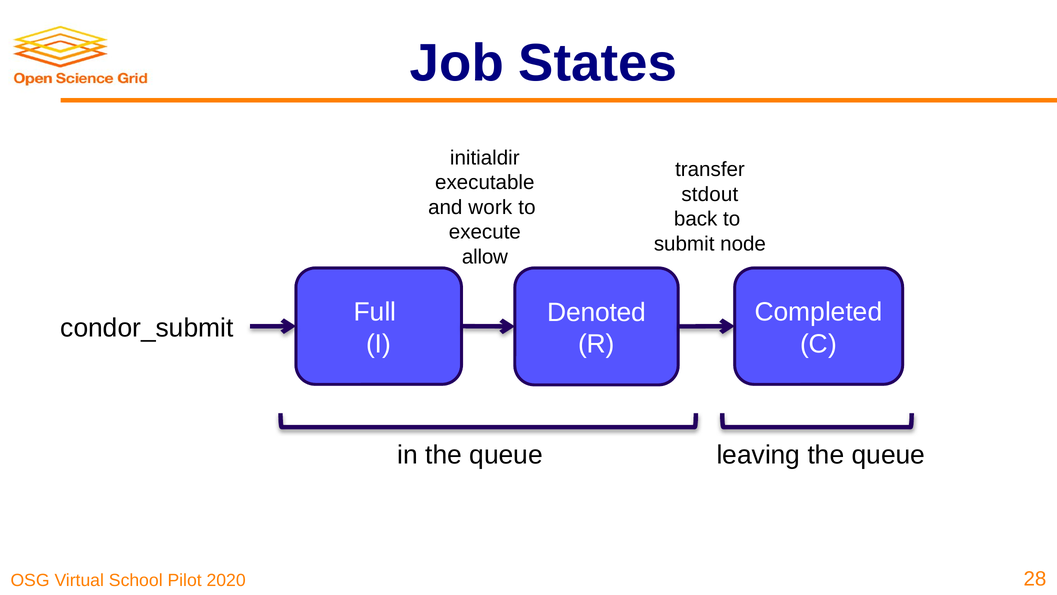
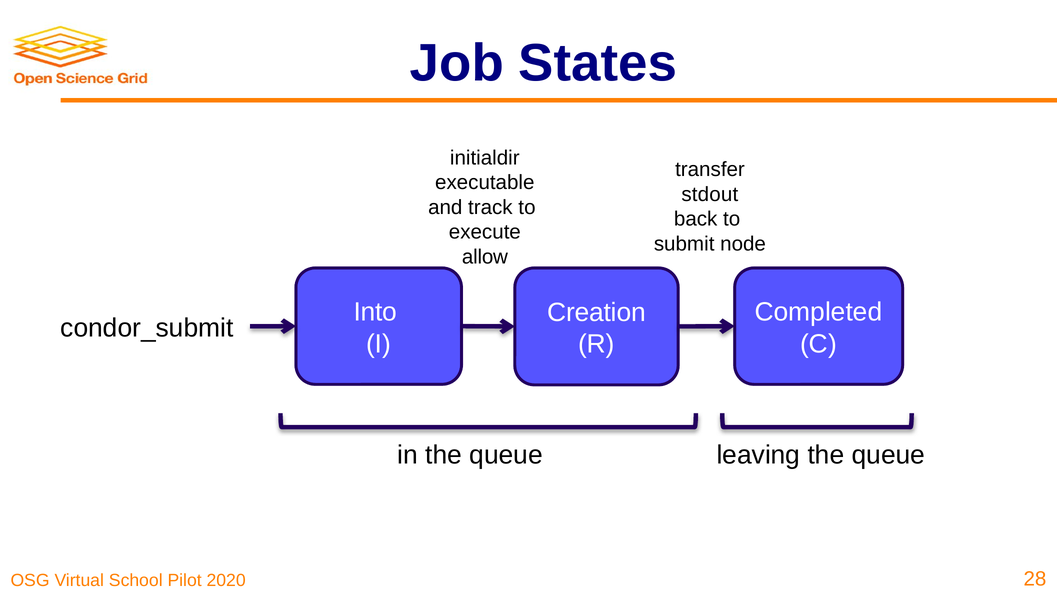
work: work -> track (490, 207)
Full: Full -> Into (375, 312)
Denoted: Denoted -> Creation (597, 312)
